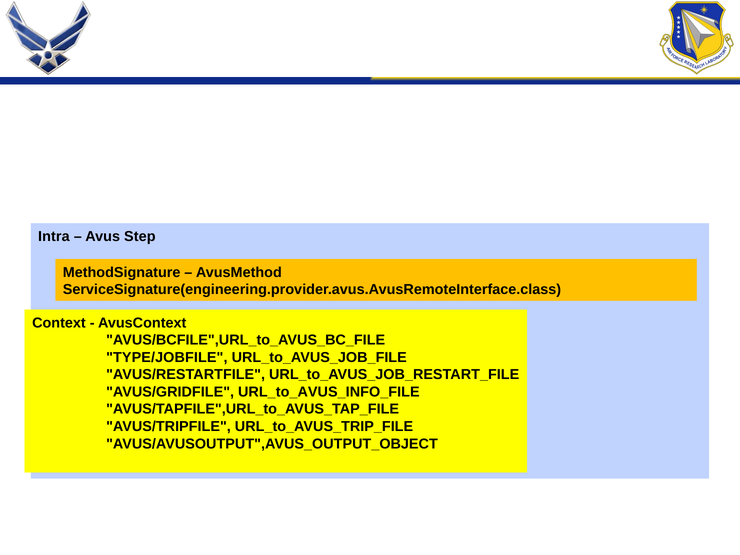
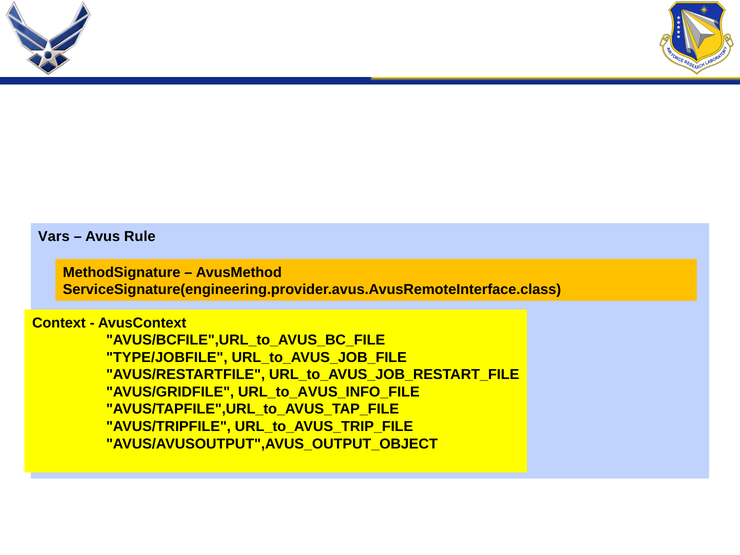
Intra: Intra -> Vars (54, 236)
Step: Step -> Rule (140, 236)
